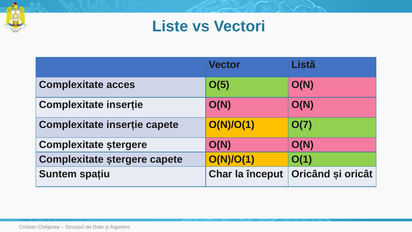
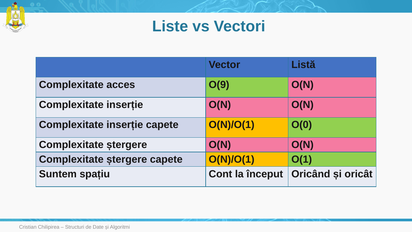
O(5: O(5 -> O(9 (219, 85)
O(7: O(7 -> O(0 (302, 125)
Char: Char -> Cont (220, 174)
